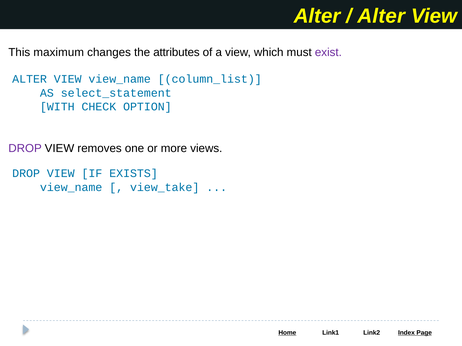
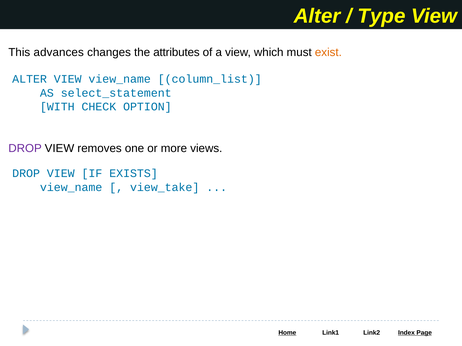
Alter: Alter -> Type (382, 16)
maximum: maximum -> advances (59, 52)
exist colour: purple -> orange (328, 52)
